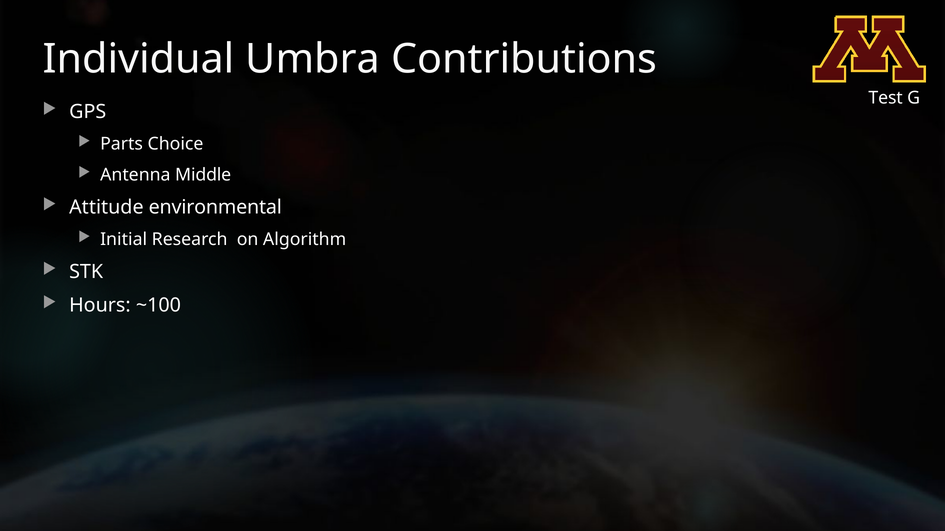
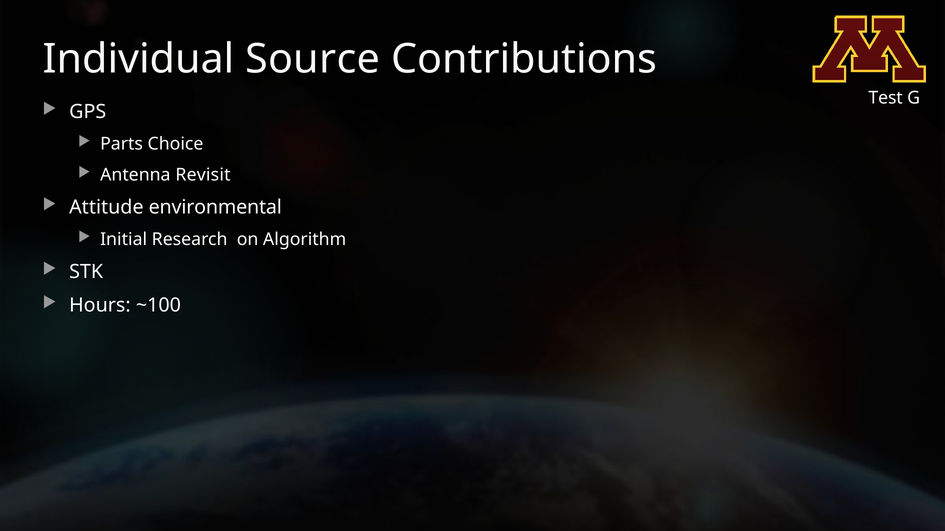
Umbra: Umbra -> Source (313, 59)
Middle: Middle -> Revisit (203, 175)
